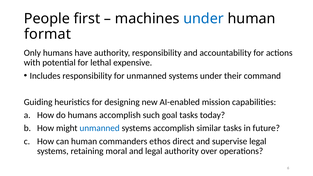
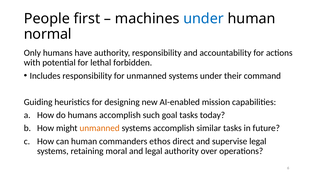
format: format -> normal (48, 34)
expensive: expensive -> forbidden (133, 63)
unmanned colour: blue -> orange (100, 128)
